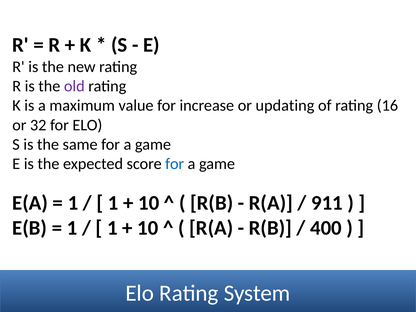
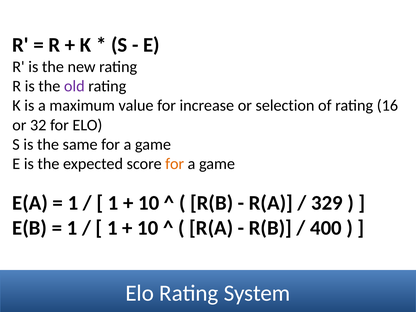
updating: updating -> selection (285, 106)
for colour: blue -> orange (175, 164)
911: 911 -> 329 (327, 203)
